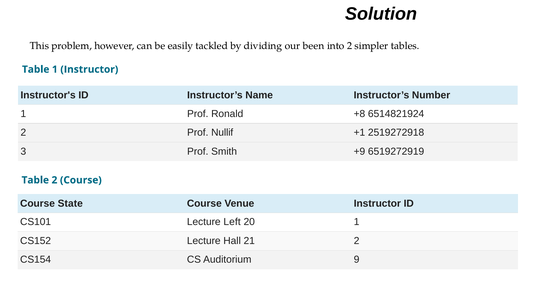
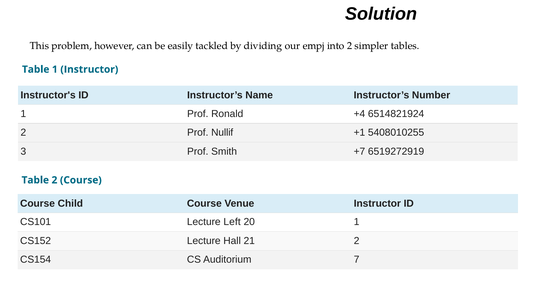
been: been -> empj (314, 46)
+8: +8 -> +4 (359, 114)
2519272918: 2519272918 -> 5408010255 (396, 133)
+9: +9 -> +7 (359, 151)
State: State -> Child (70, 204)
9: 9 -> 7 (357, 260)
